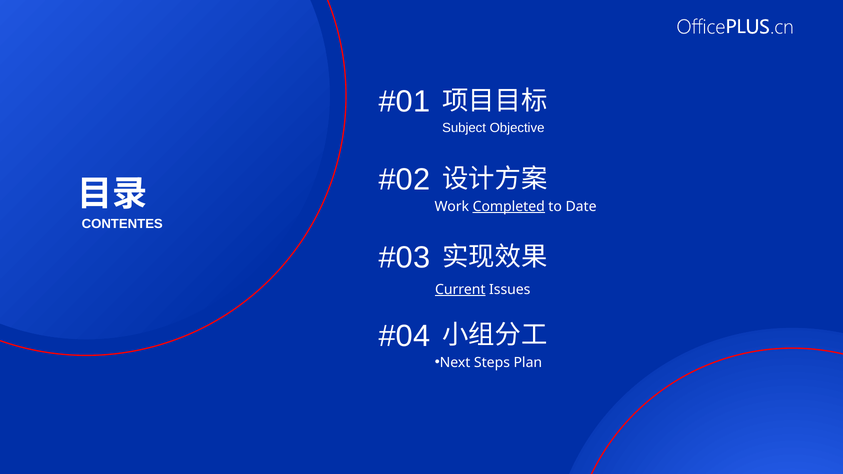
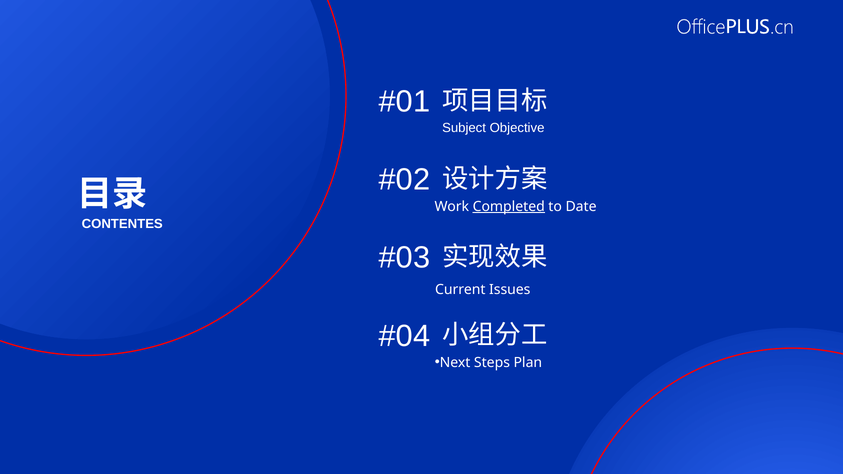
Current underline: present -> none (460, 290)
